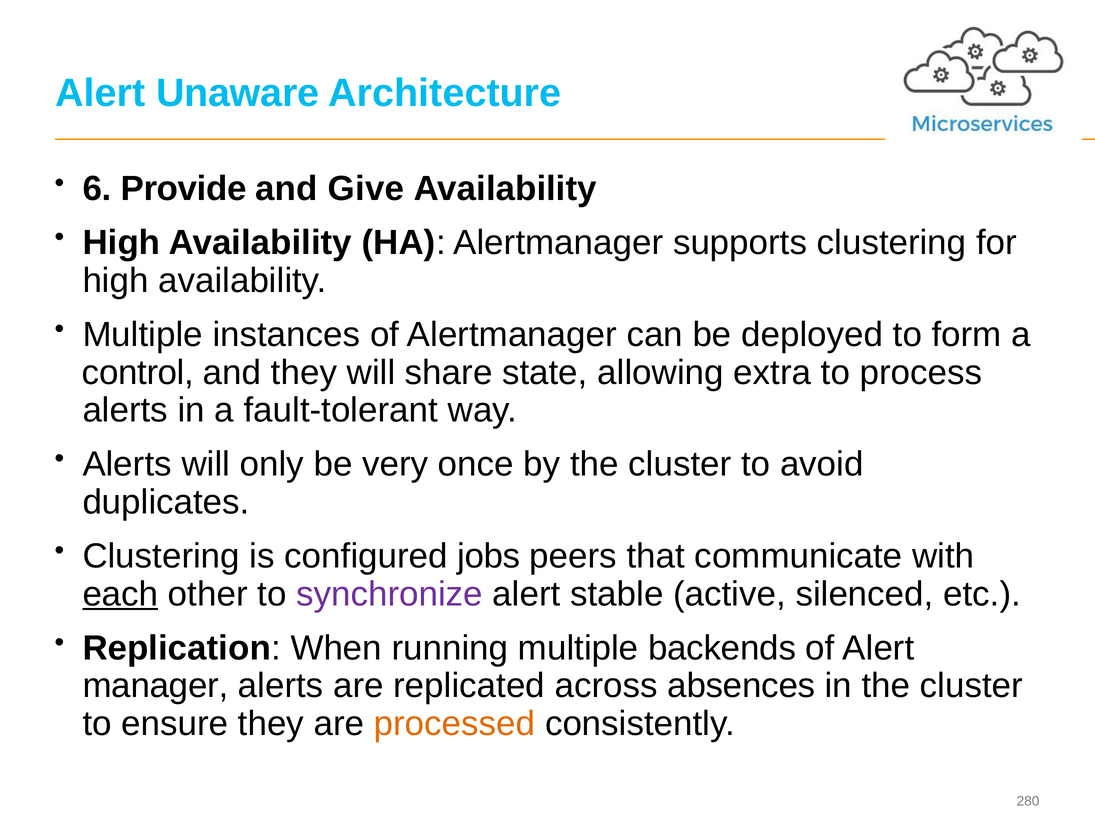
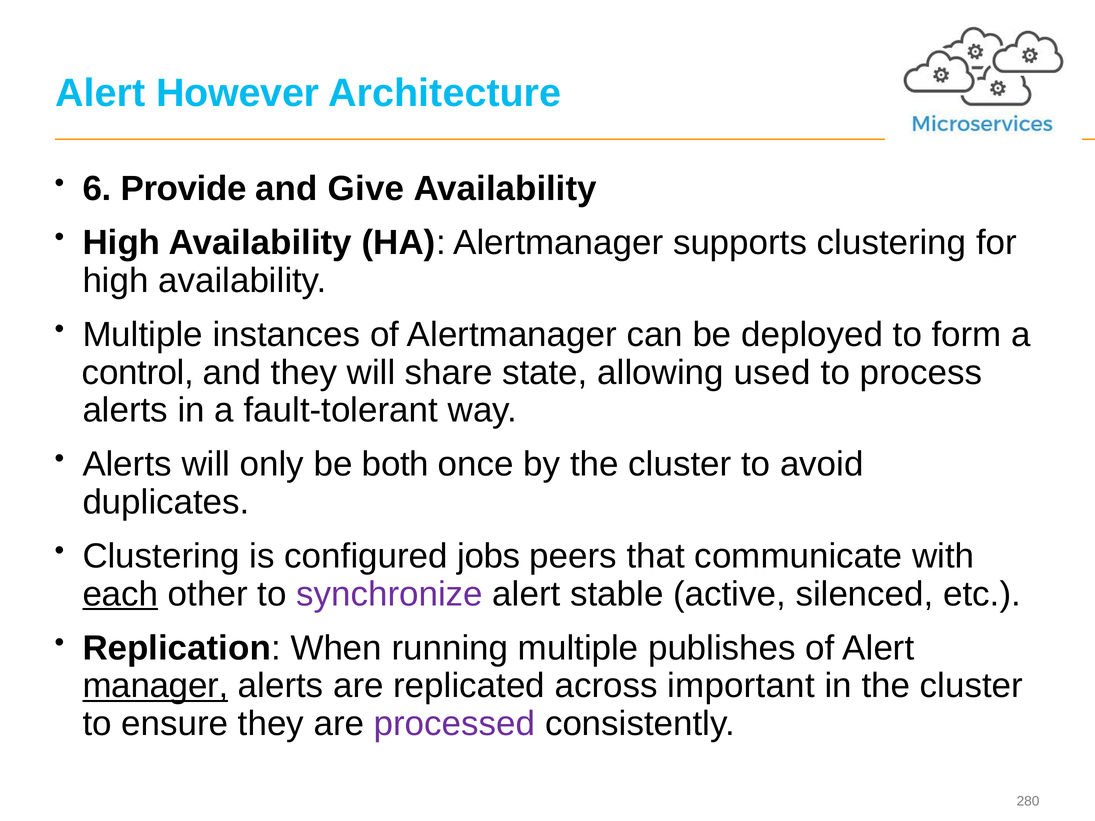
Unaware: Unaware -> However (238, 93)
extra: extra -> used (772, 373)
very: very -> both (395, 465)
backends: backends -> publishes (722, 648)
manager underline: none -> present (155, 686)
absences: absences -> important (741, 686)
processed colour: orange -> purple (455, 724)
